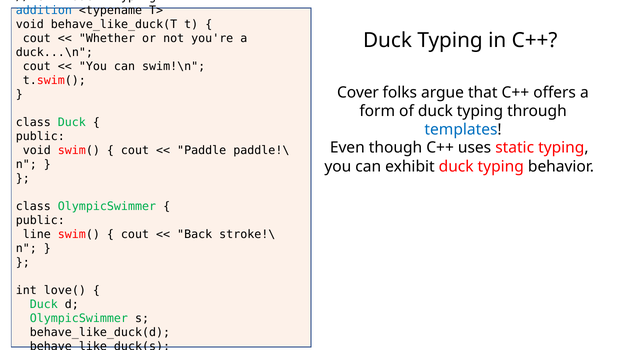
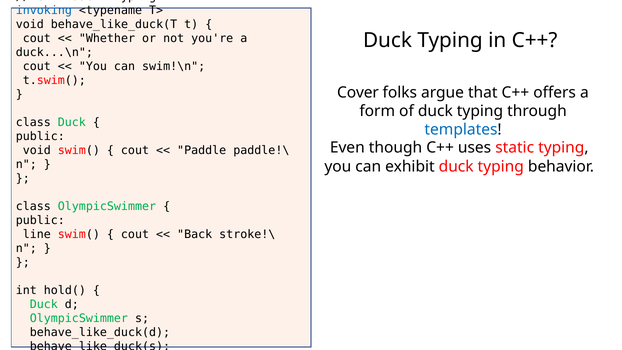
addition: addition -> invoking (44, 10)
love(: love( -> hold( (65, 290)
